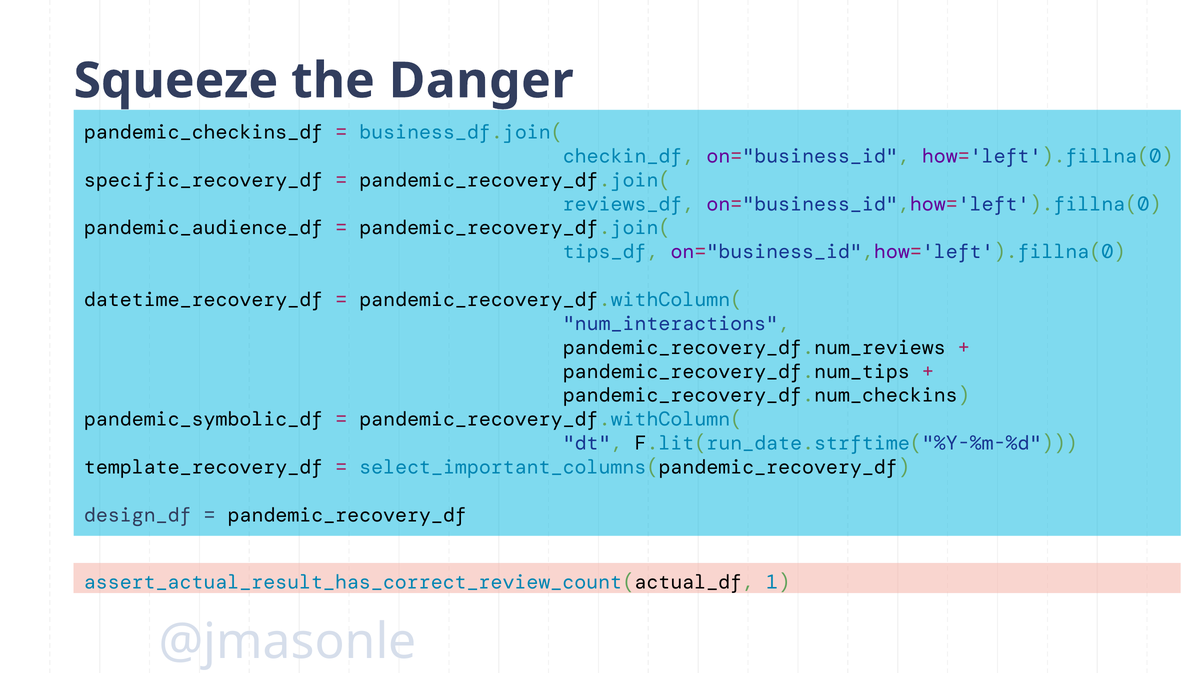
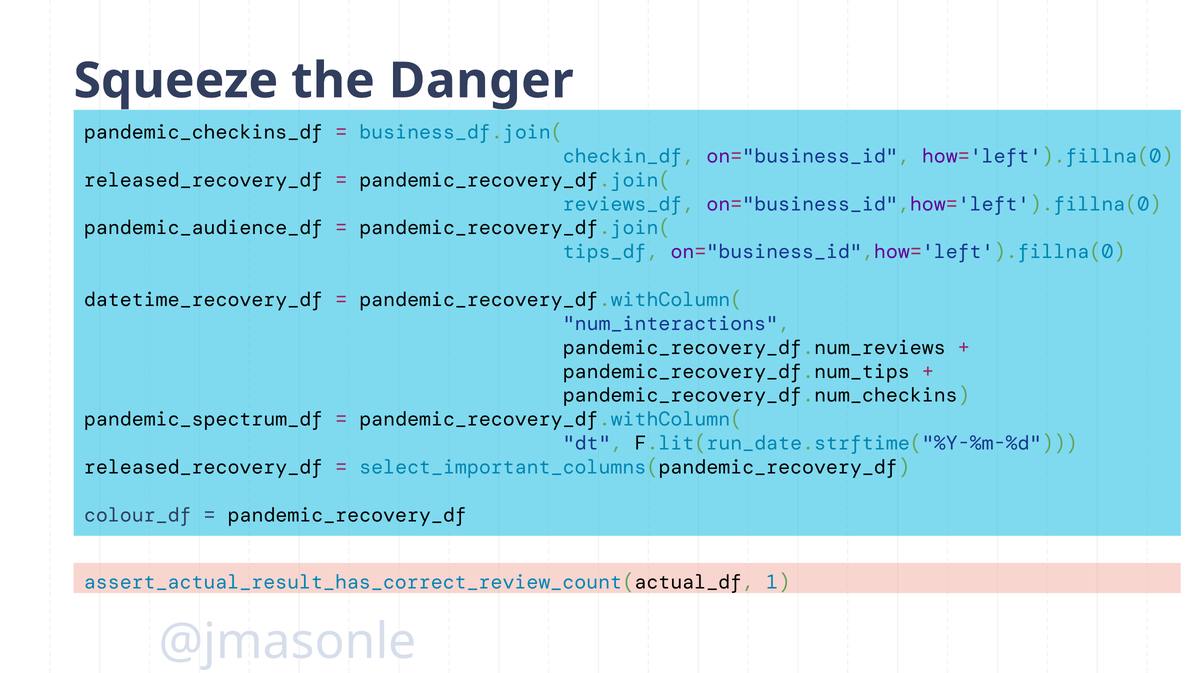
specific_recovery_df: specific_recovery_df -> released_recovery_df (204, 180)
pandemic_symbolic_df: pandemic_symbolic_df -> pandemic_spectrum_df (204, 420)
template_recovery_df: template_recovery_df -> released_recovery_df (204, 467)
design_df: design_df -> colour_df (138, 515)
